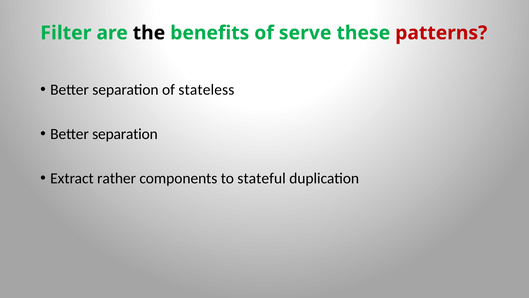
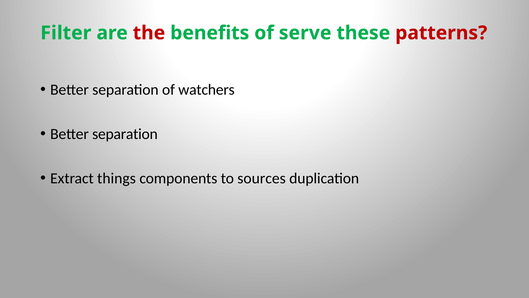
the colour: black -> red (149, 33)
stateless: stateless -> watchers (207, 89)
rather: rather -> things (117, 178)
stateful: stateful -> sources (262, 178)
